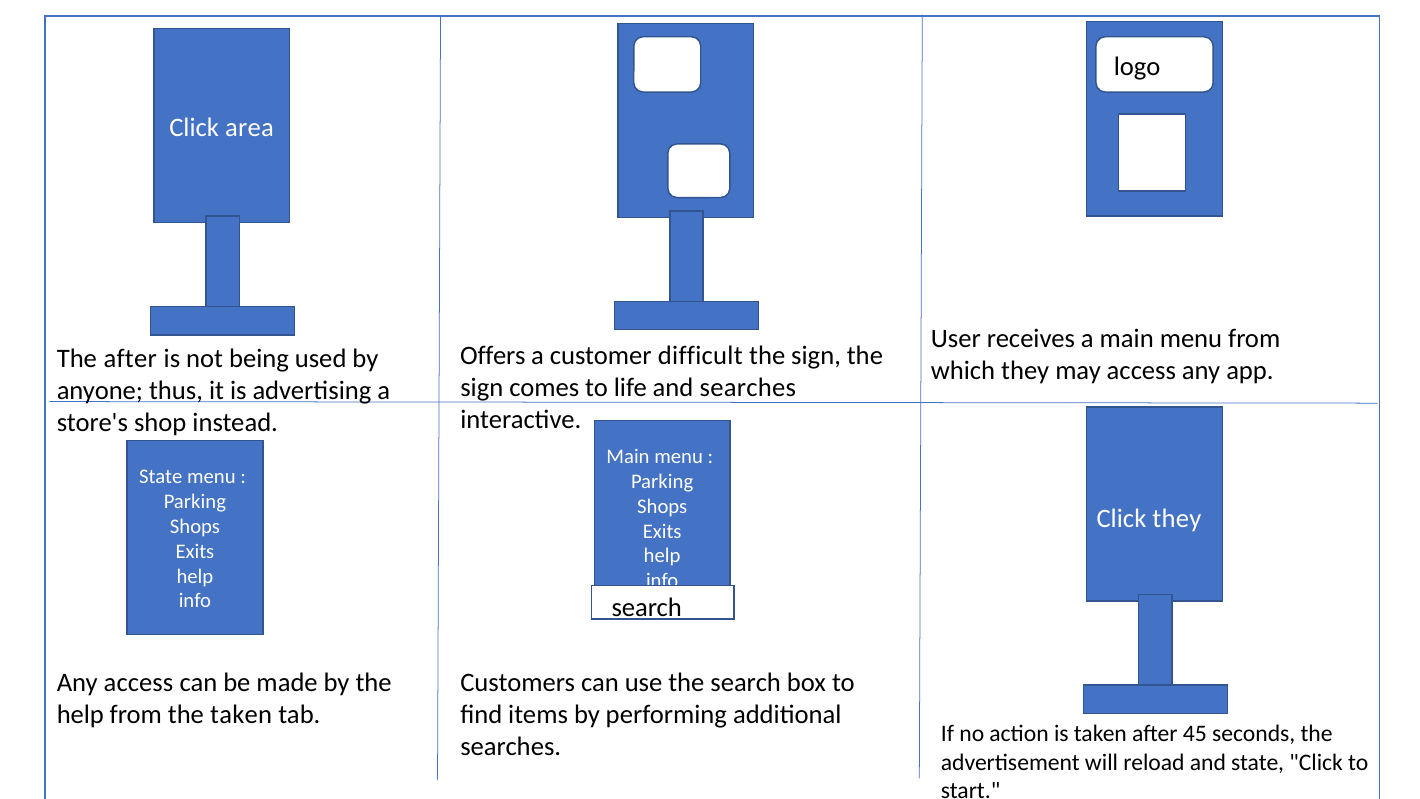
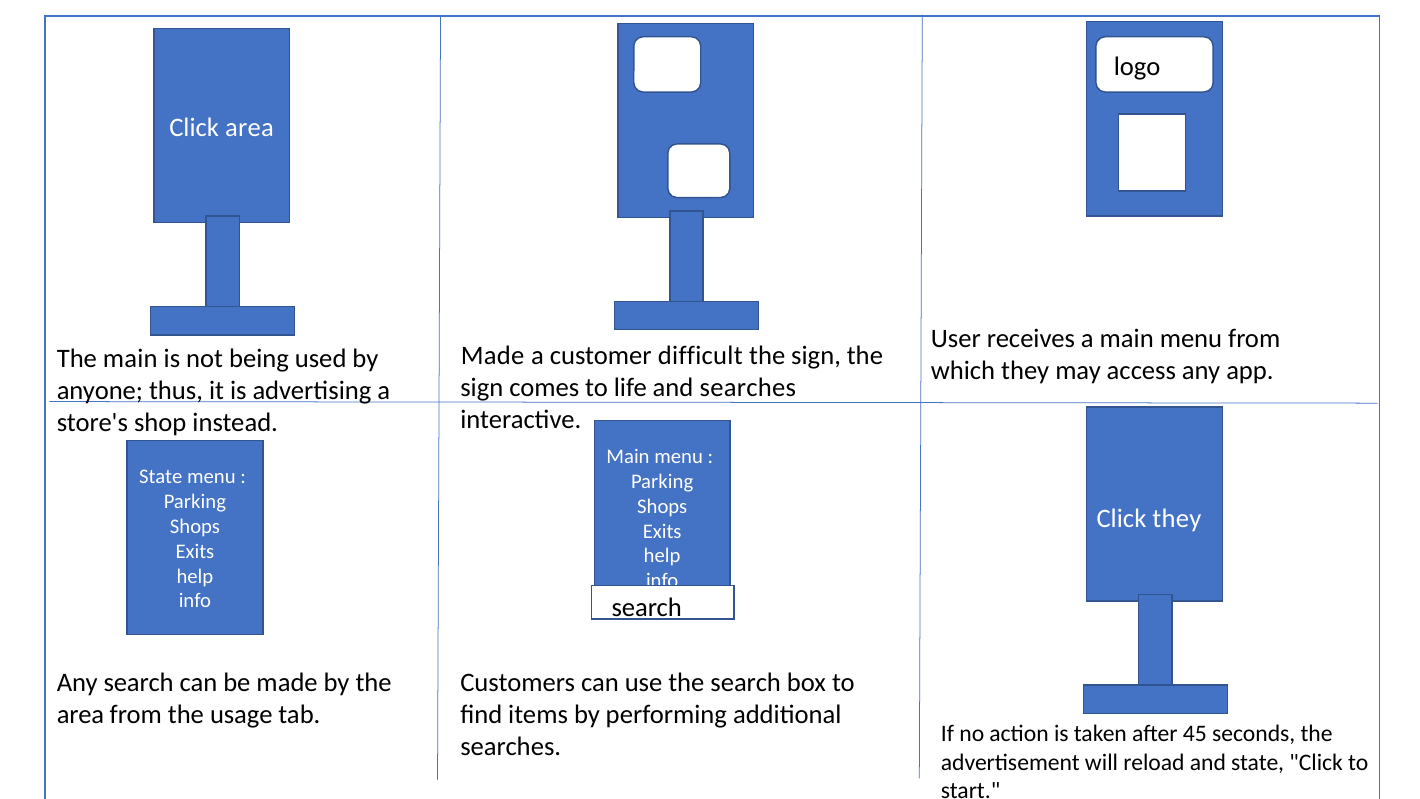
Offers: Offers -> Made (493, 356)
The after: after -> main (130, 359)
Any access: access -> search (139, 682)
help: help -> area (80, 714)
the taken: taken -> usage (241, 714)
